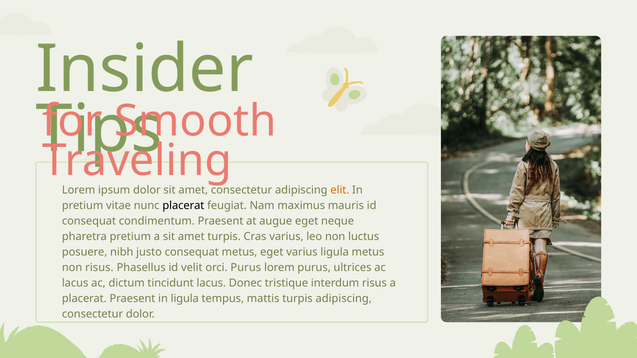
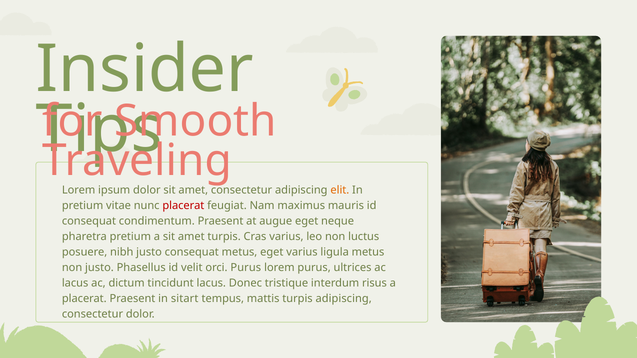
placerat colour: black -> red (183, 206)
non risus: risus -> justo (99, 268)
in ligula: ligula -> sitart (185, 299)
